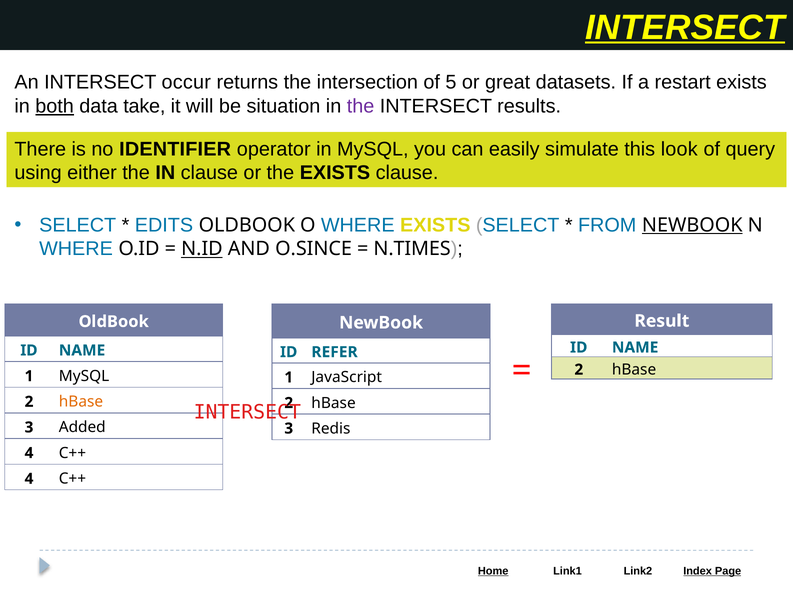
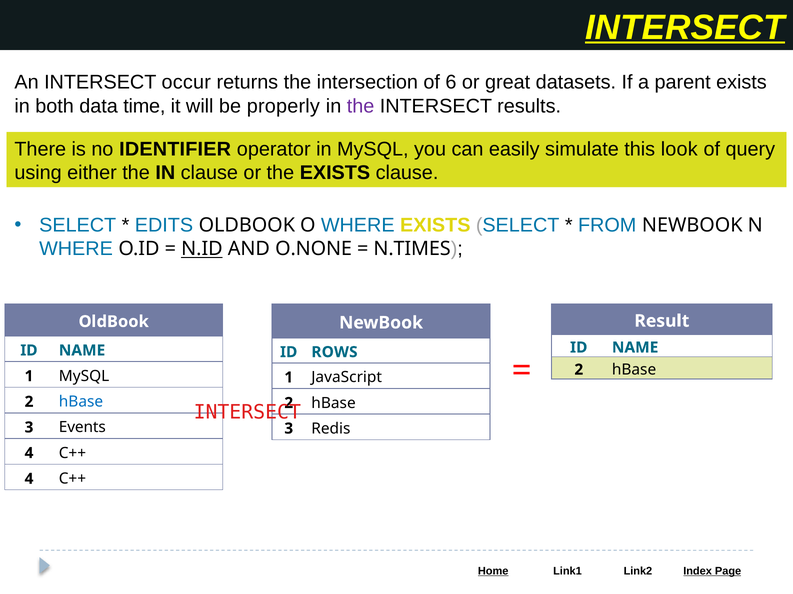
5: 5 -> 6 (451, 82)
restart: restart -> parent (683, 82)
both underline: present -> none (55, 106)
take: take -> time (144, 106)
situation: situation -> properly (283, 106)
NEWBOOK underline: present -> none (692, 225)
O.SINCE: O.SINCE -> O.NONE (314, 249)
REFER: REFER -> ROWS (334, 353)
hBase colour: orange -> blue (81, 402)
Added: Added -> Events (82, 428)
